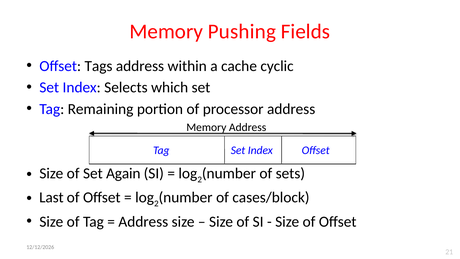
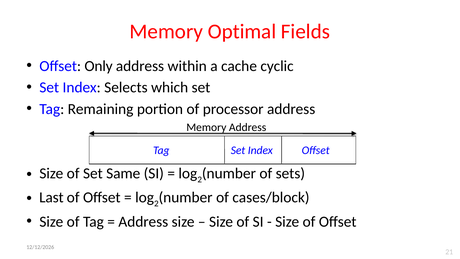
Pushing: Pushing -> Optimal (242, 31)
Tags: Tags -> Only (99, 66)
Again: Again -> Same (123, 173)
